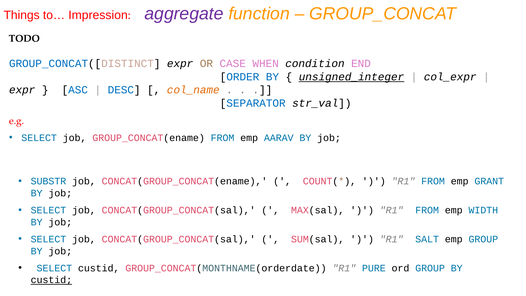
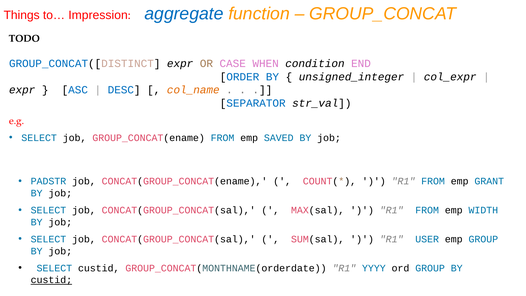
aggregate colour: purple -> blue (184, 14)
unsigned_integer underline: present -> none (351, 77)
AARAV: AARAV -> SAVED (279, 138)
SUBSTR: SUBSTR -> PADSTR (48, 181)
SALT: SALT -> USER (427, 239)
PURE: PURE -> YYYY (374, 268)
